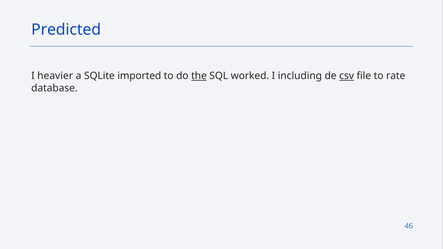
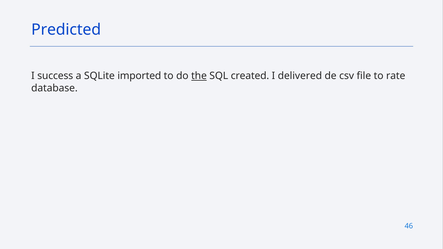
heavier: heavier -> success (55, 76)
worked: worked -> created (250, 76)
including: including -> delivered (300, 76)
csv underline: present -> none (347, 76)
